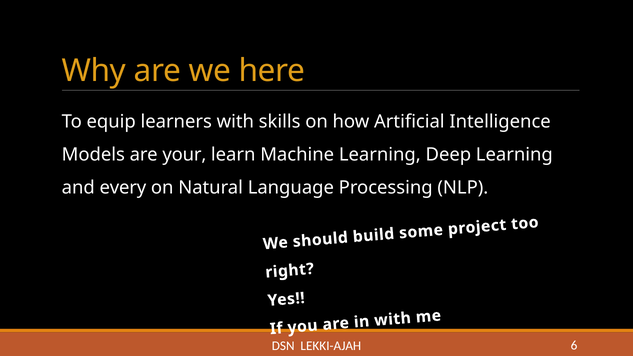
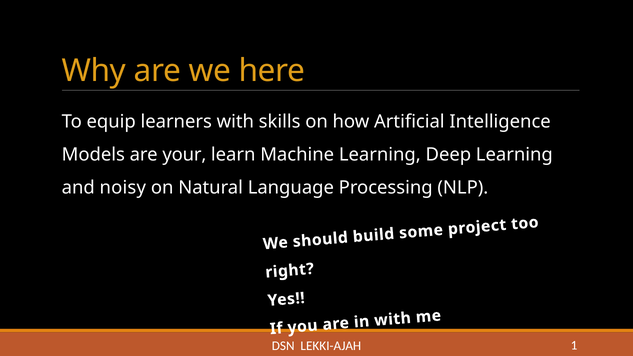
every: every -> noisy (123, 188)
6: 6 -> 1 (574, 346)
